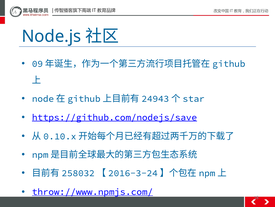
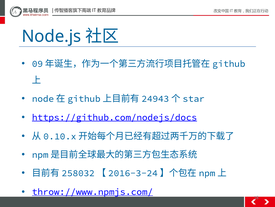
https://github.com/nodejs/save: https://github.com/nodejs/save -> https://github.com/nodejs/docs (114, 117)
